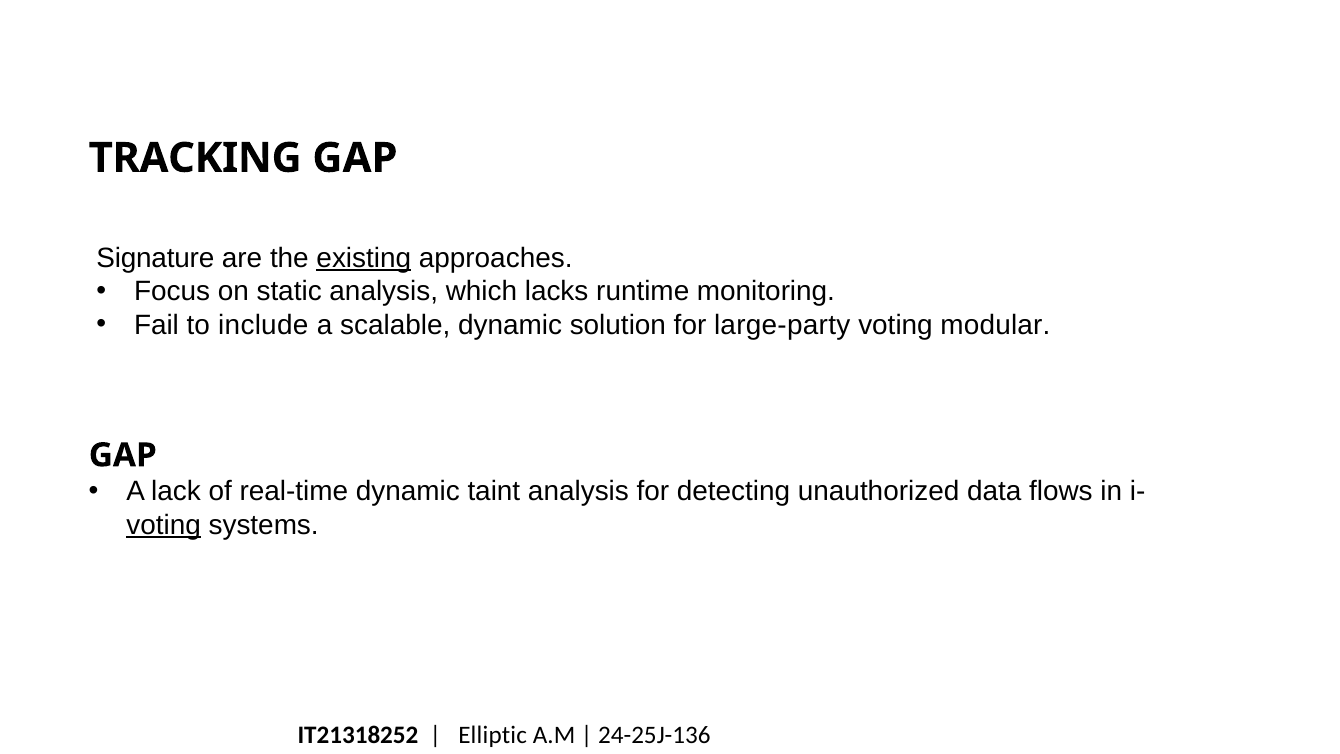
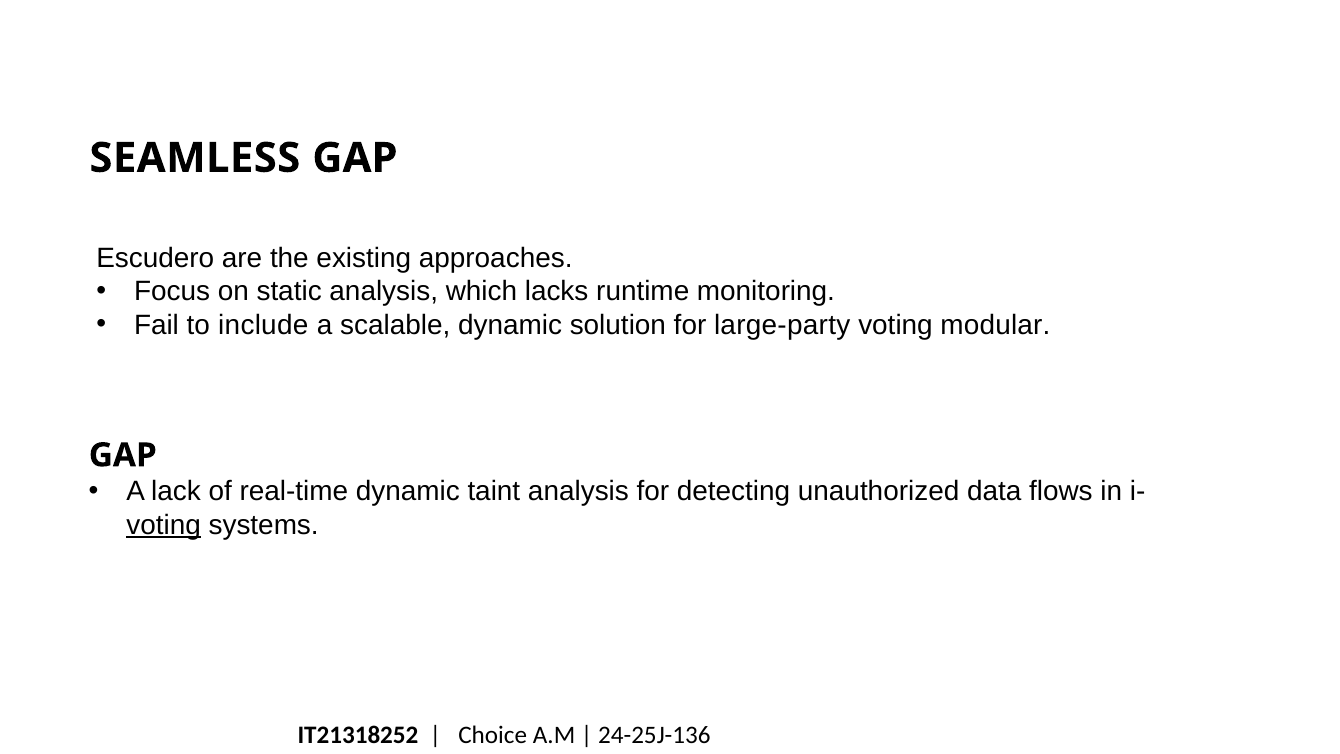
TRACKING: TRACKING -> SEAMLESS (195, 158)
Signature: Signature -> Escudero (155, 258)
existing underline: present -> none (364, 258)
Elliptic: Elliptic -> Choice (493, 735)
